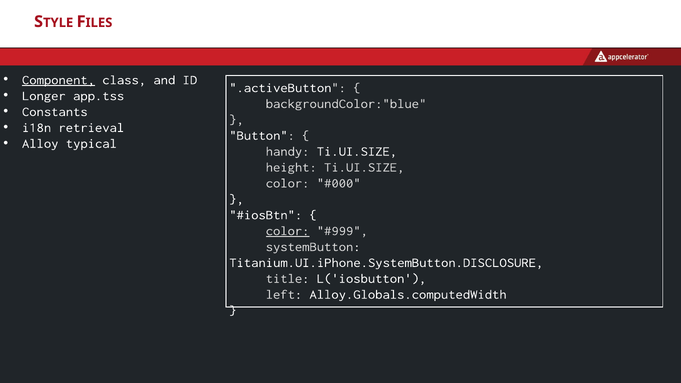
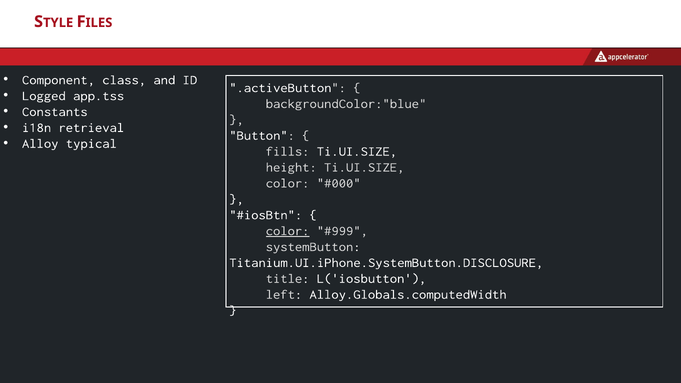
Component underline: present -> none (59, 80)
Longer: Longer -> Logged (44, 96)
handy: handy -> fills (288, 151)
